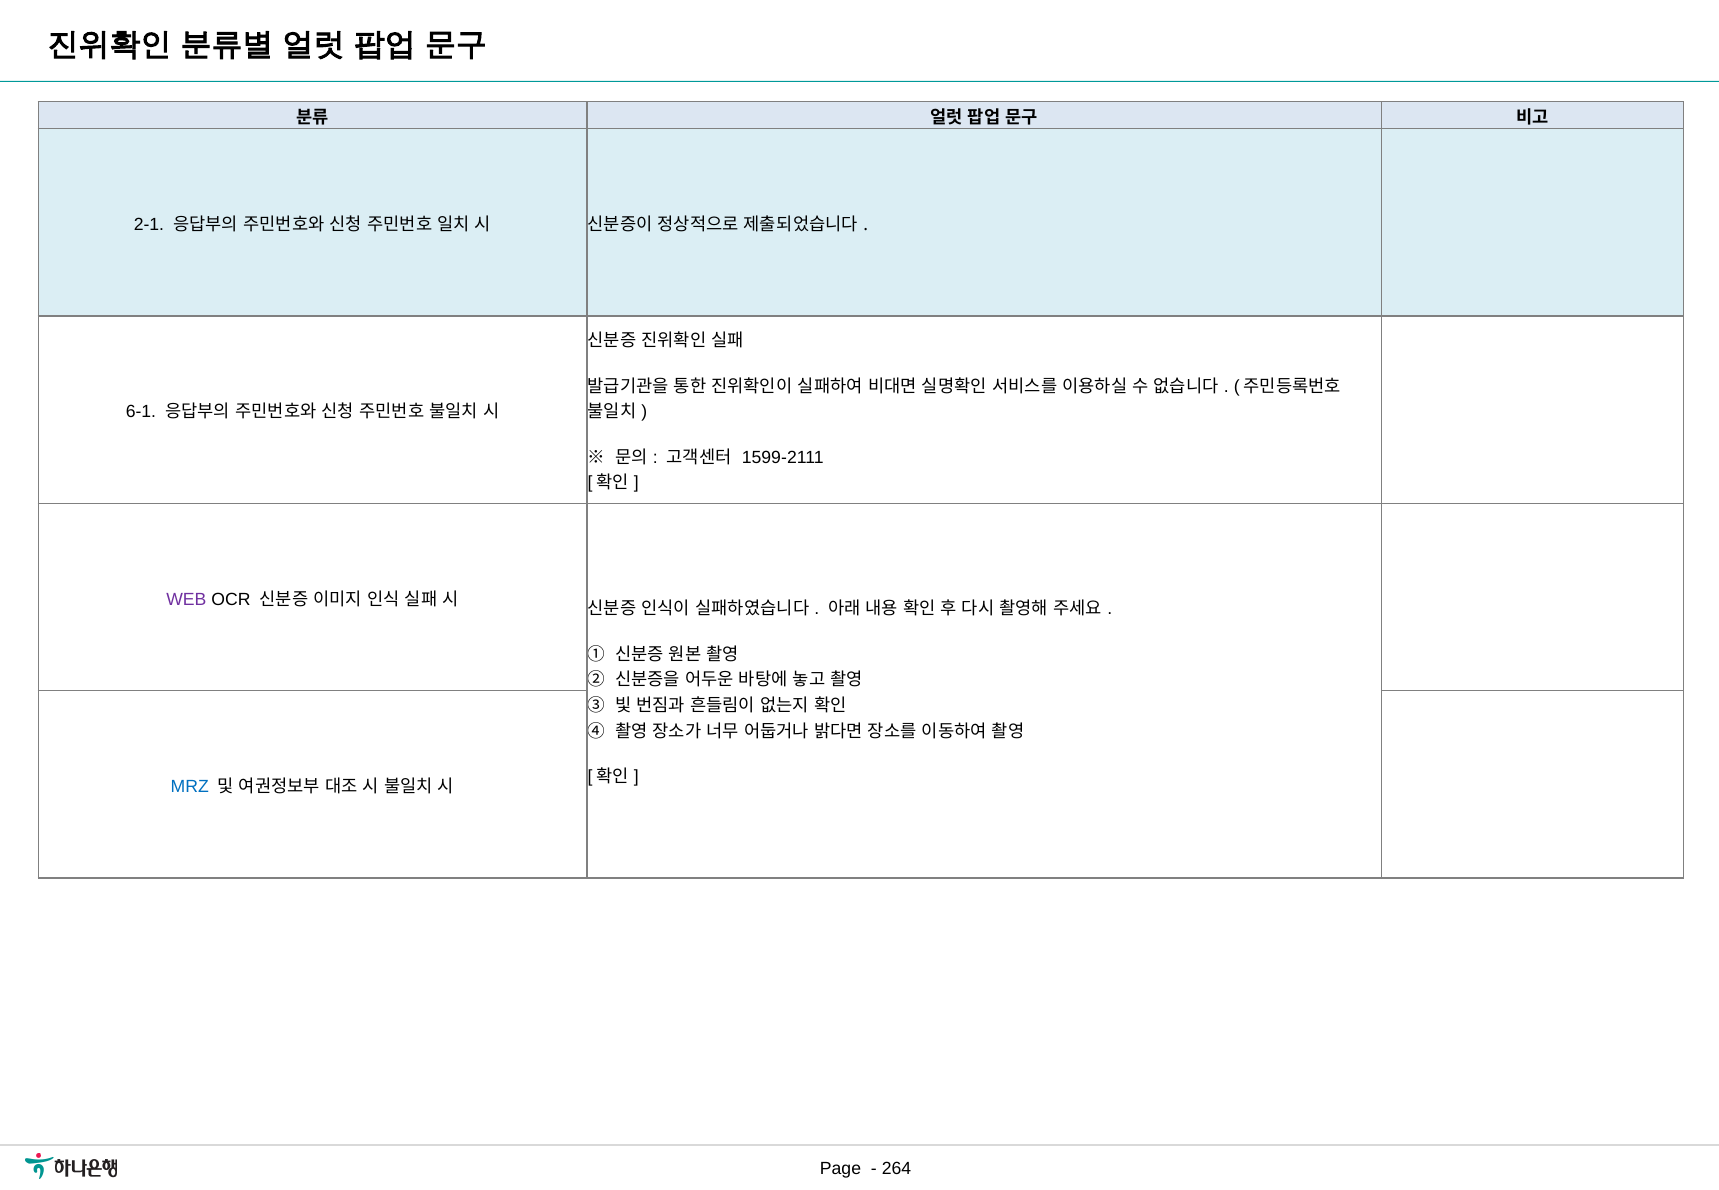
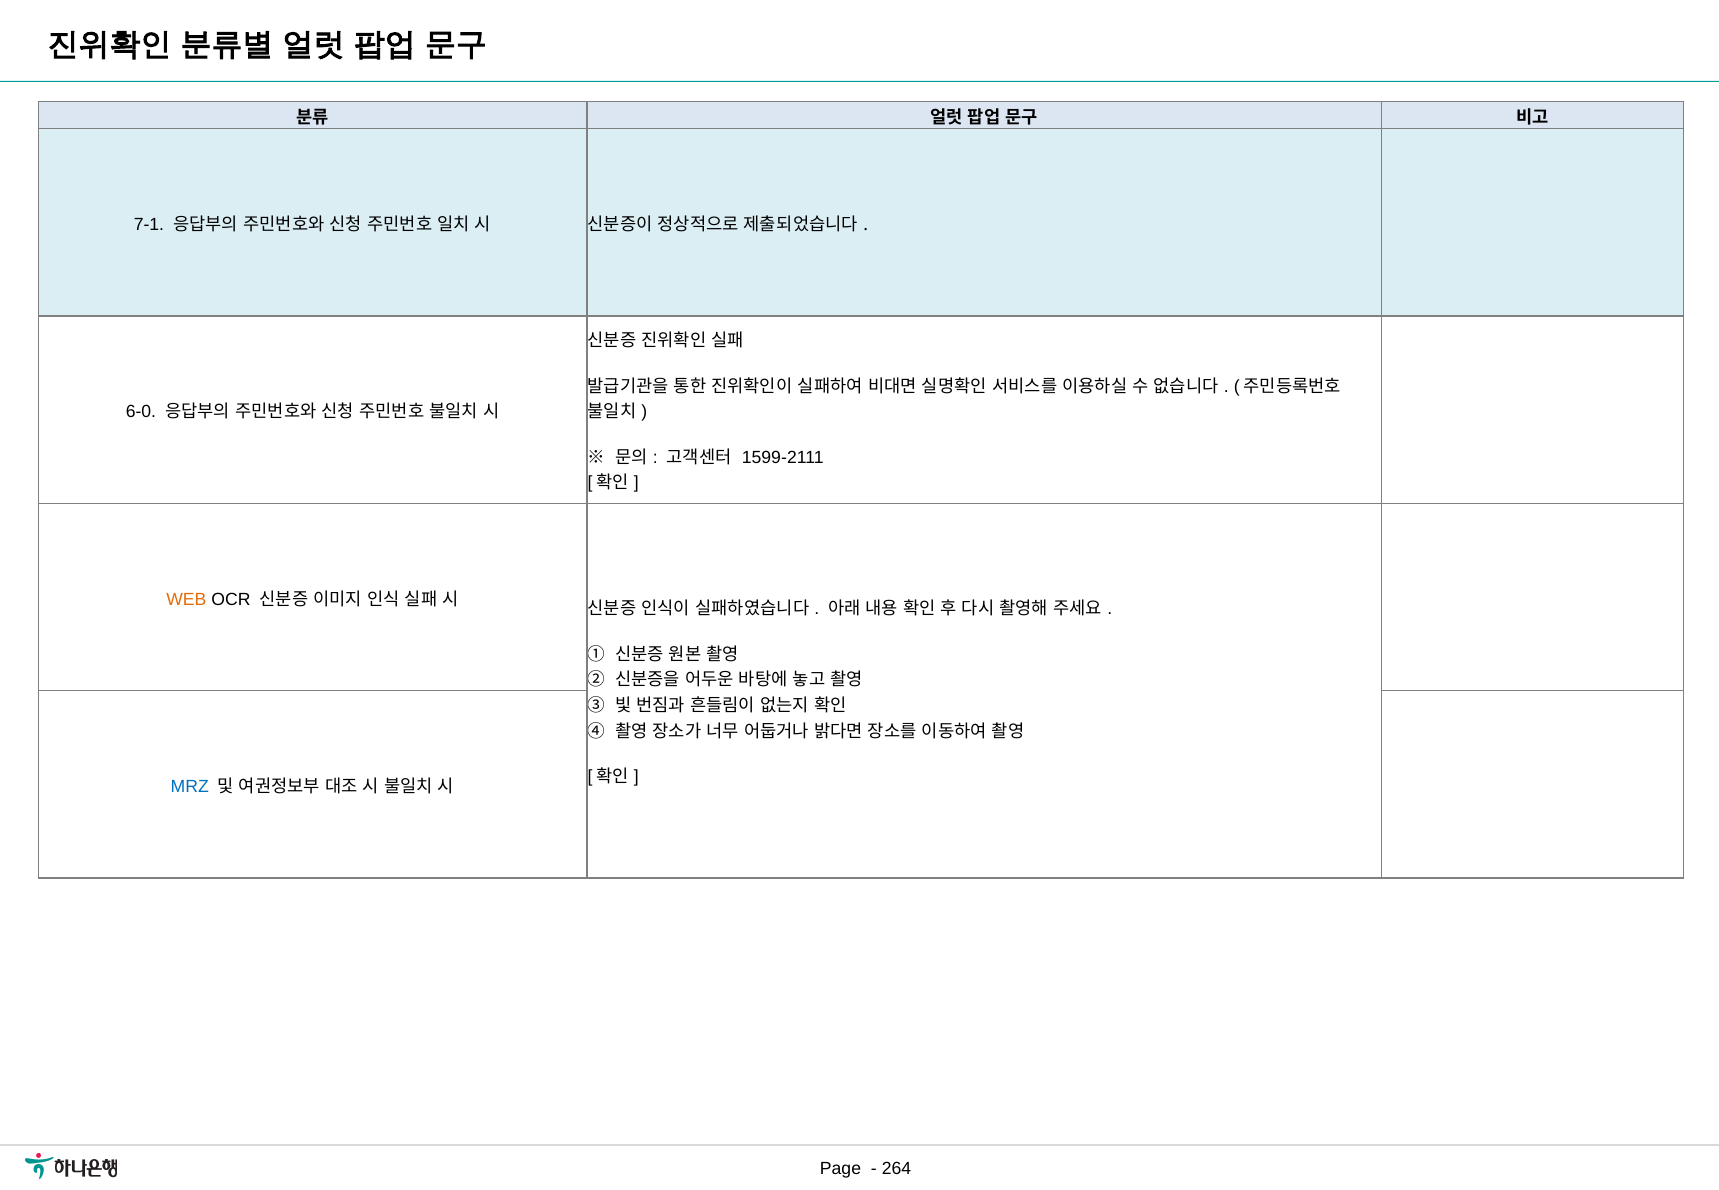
2-1: 2-1 -> 7-1 (149, 225)
6-1: 6-1 -> 6-0 (141, 412)
WEB colour: purple -> orange (186, 599)
